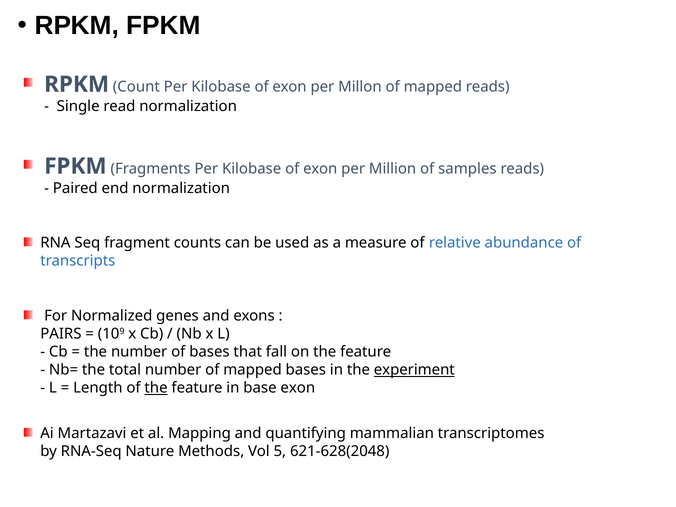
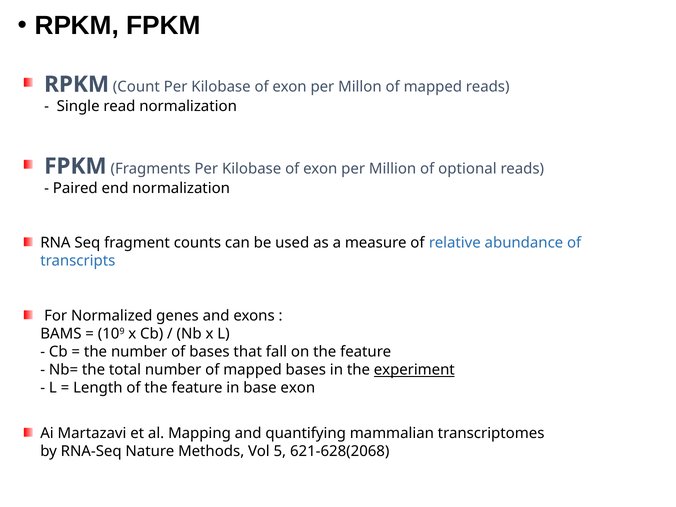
samples: samples -> optional (467, 169)
PAIRS: PAIRS -> BAMS (61, 334)
the underline: present -> none (156, 388)
621-628(2048: 621-628(2048 -> 621-628(2068 (340, 451)
